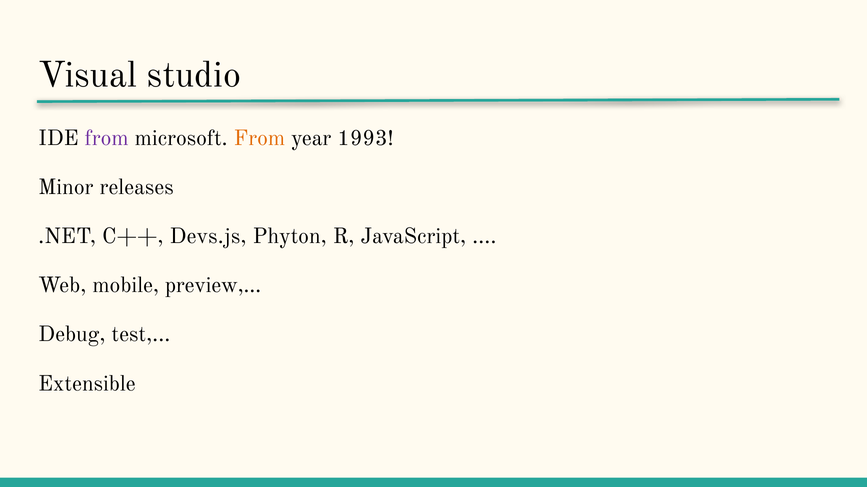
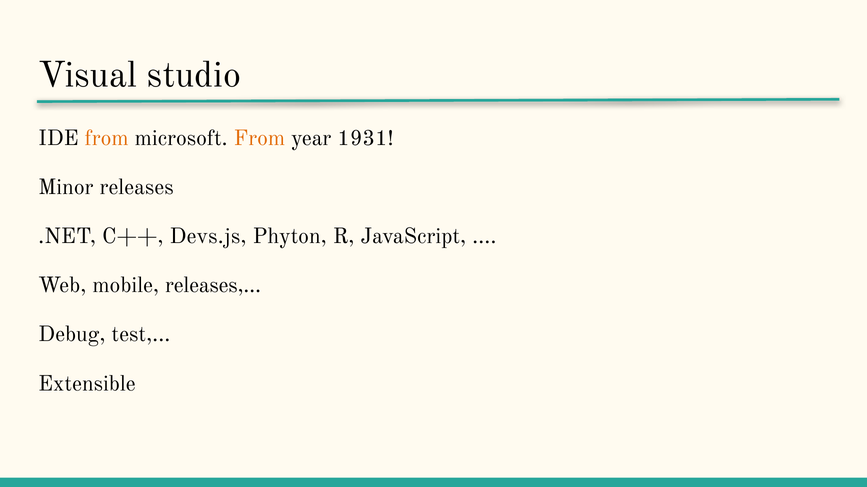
from colour: purple -> orange (107, 138)
1993: 1993 -> 1931 (366, 138)
mobile preview: preview -> releases (213, 286)
